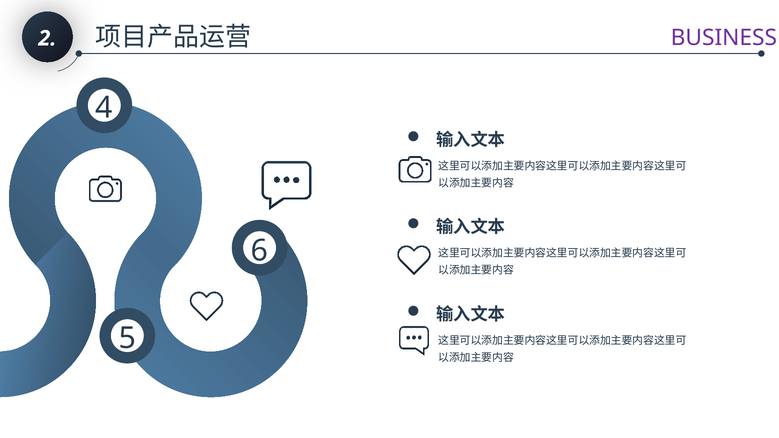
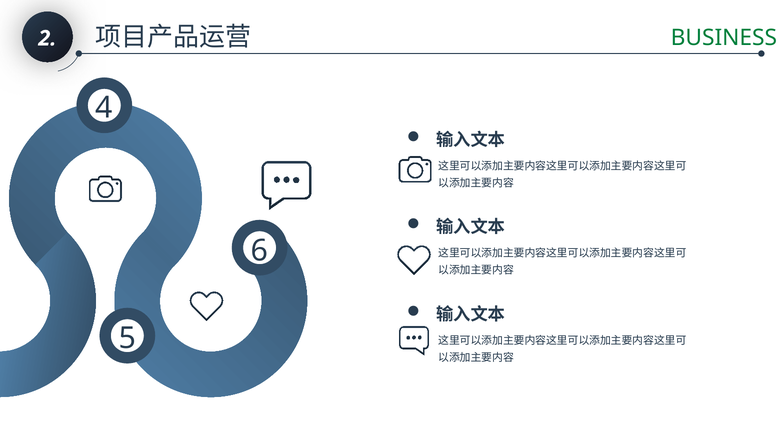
BUSINESS colour: purple -> green (724, 38)
